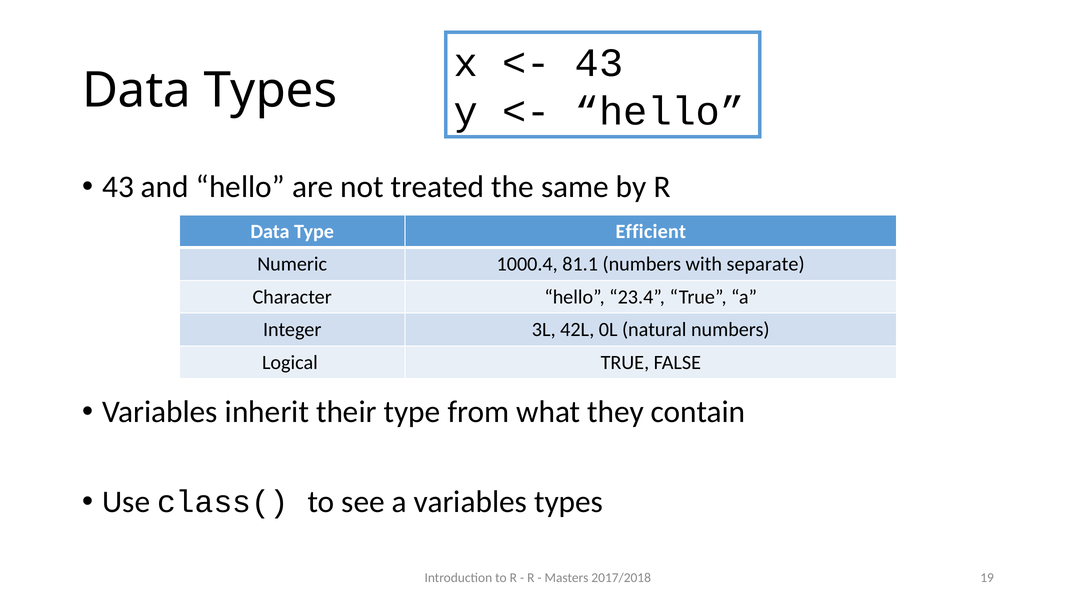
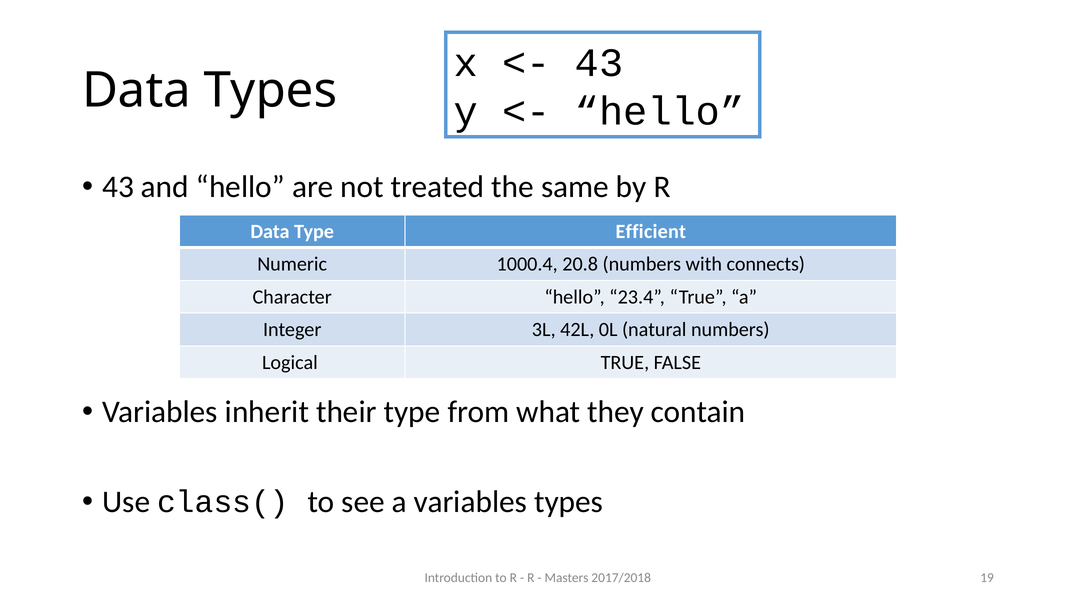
81.1: 81.1 -> 20.8 (580, 264)
separate: separate -> connects (766, 264)
